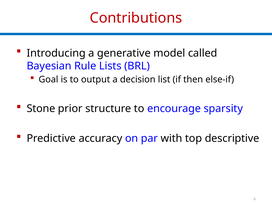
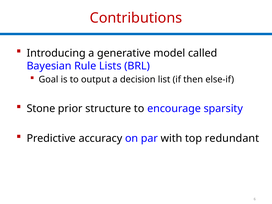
descriptive: descriptive -> redundant (232, 138)
